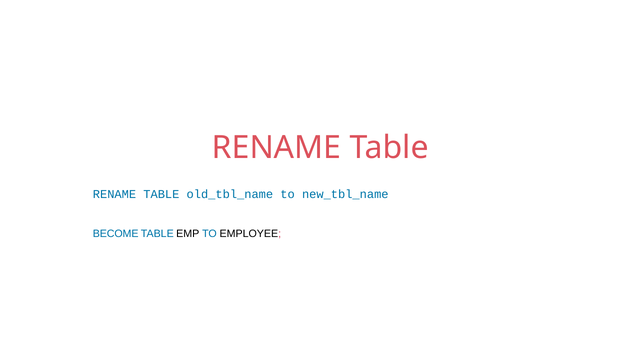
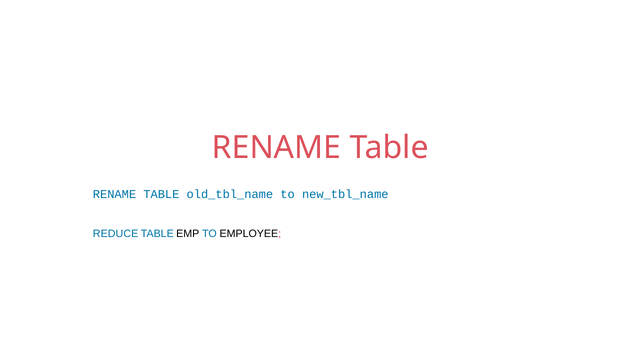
BECOME: BECOME -> REDUCE (116, 234)
